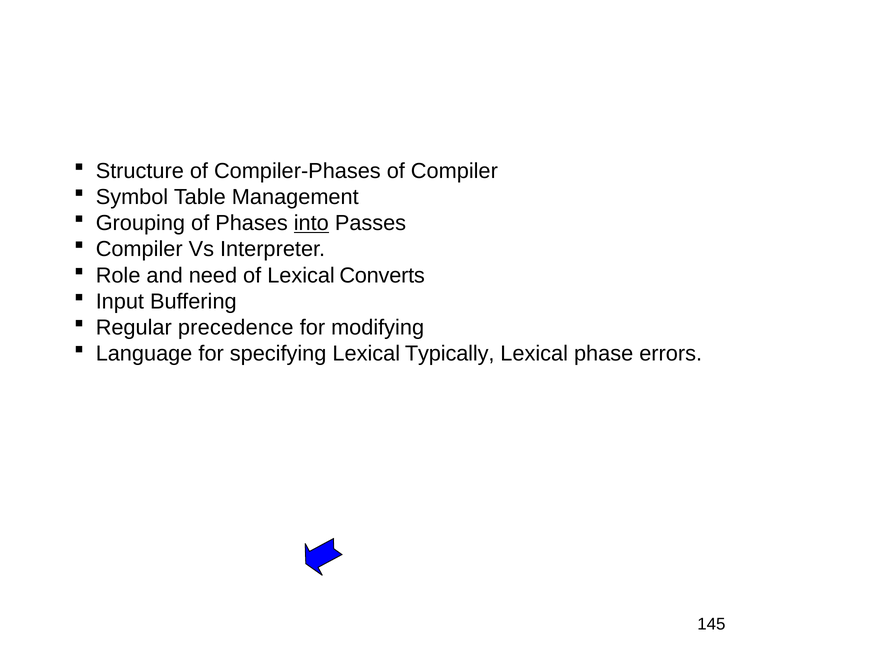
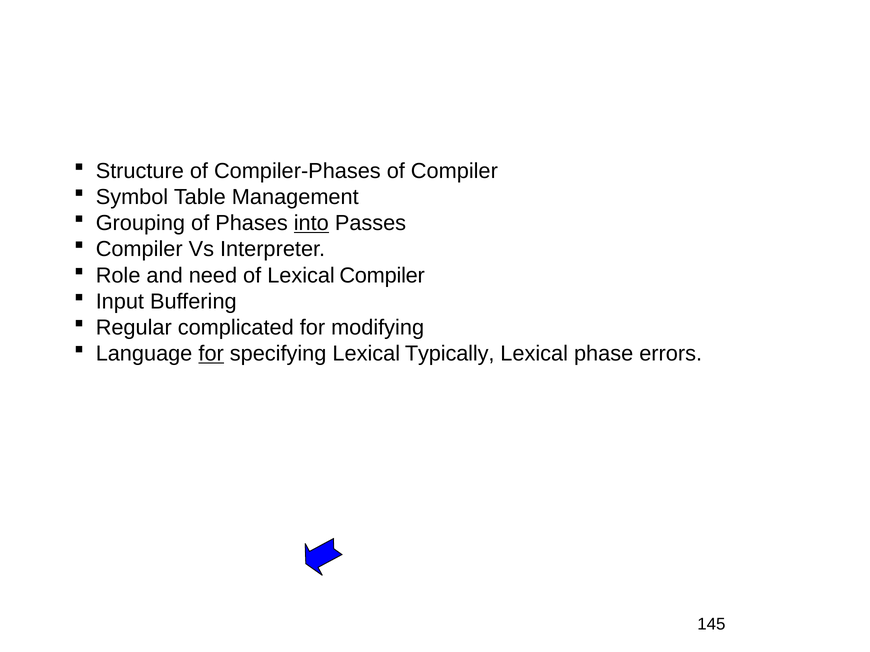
Lexical Converts: Converts -> Compiler (382, 276)
precedence: precedence -> complicated (236, 328)
for underline: none -> present (211, 354)
